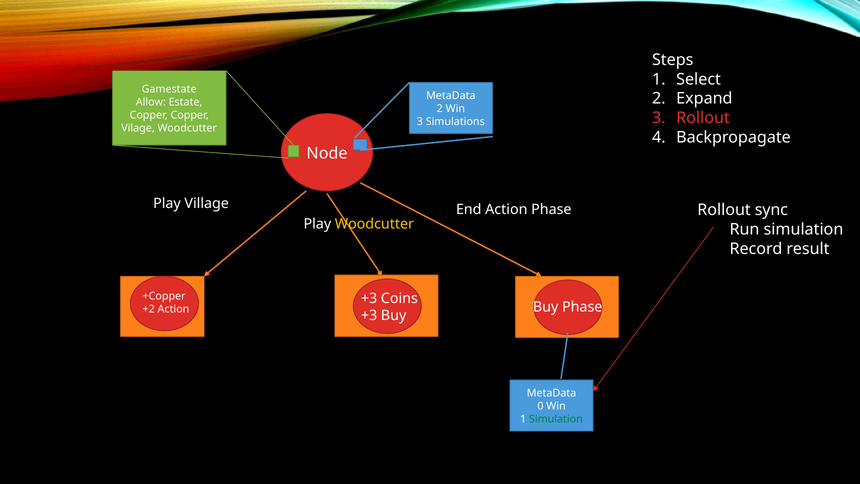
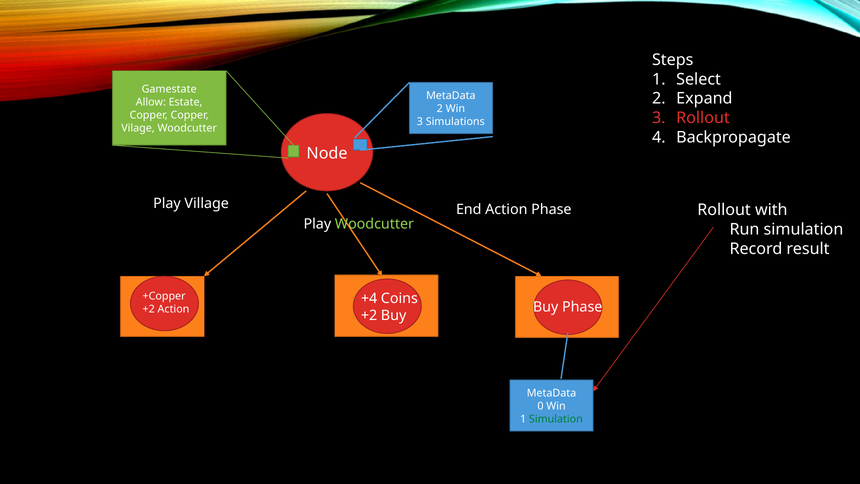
sync: sync -> with (771, 210)
Woodcutter colour: yellow -> light green (374, 224)
+3: +3 -> +4 (369, 298)
+3: +3 -> +2 (369, 315)
